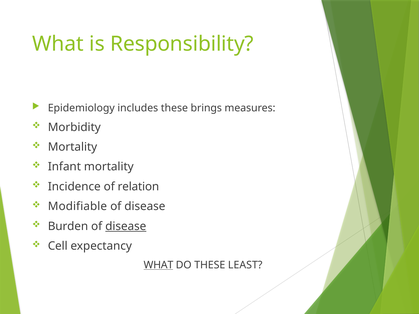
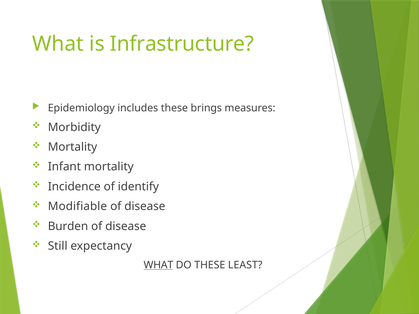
Responsibility: Responsibility -> Infrastructure (182, 44)
relation: relation -> identify (138, 187)
disease underline: present -> none (126, 226)
Cell: Cell -> Still (58, 246)
